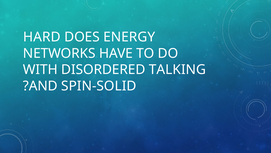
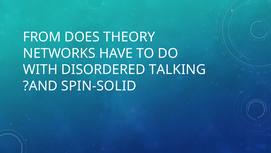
HARD: HARD -> FROM (42, 37)
ENERGY: ENERGY -> THEORY (129, 37)
